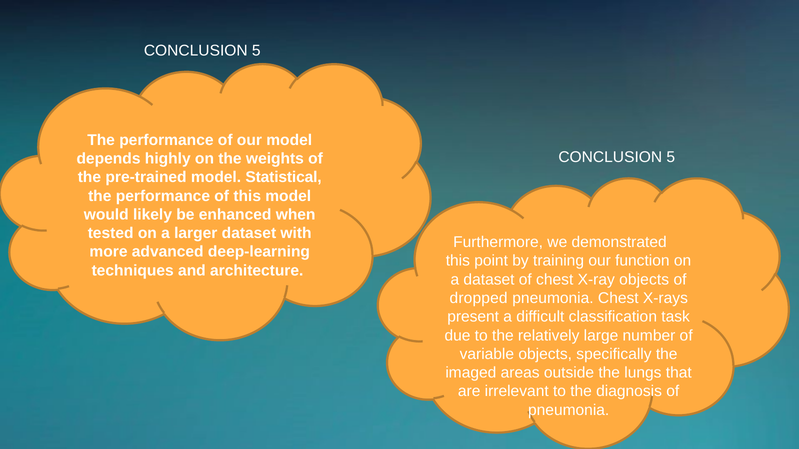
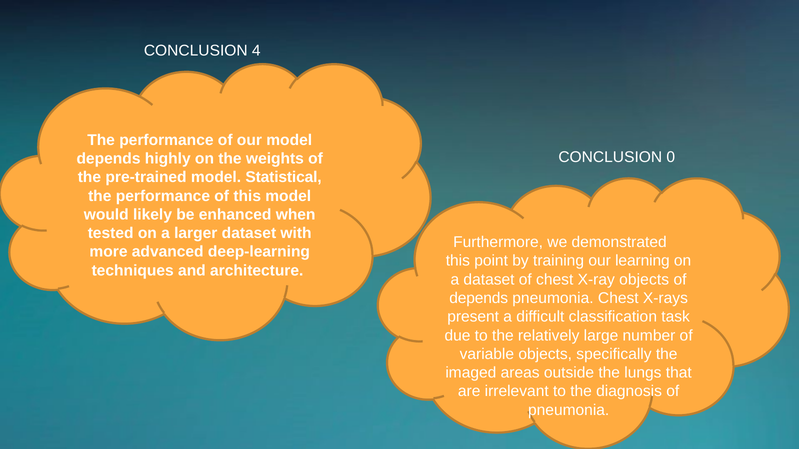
5: 5 -> 4 (256, 51)
5: 5 -> 0 (671, 157)
function: function -> learning (642, 261)
dropped: dropped -> depends (479, 298)
